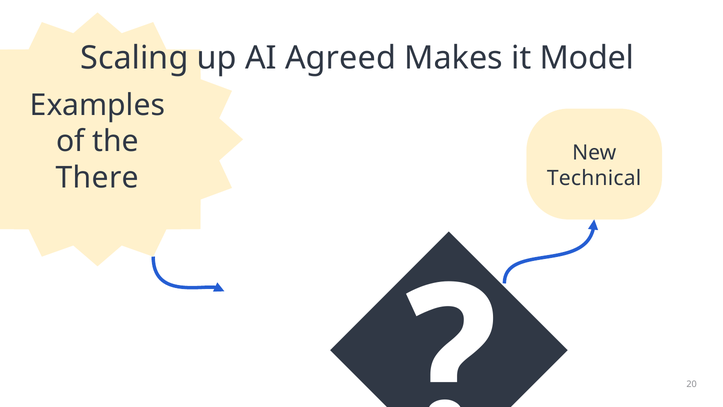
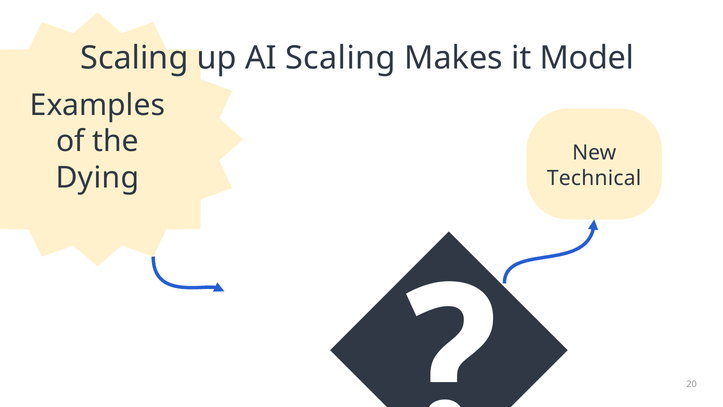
AI Agreed: Agreed -> Scaling (340, 58)
There: There -> Dying (97, 177)
